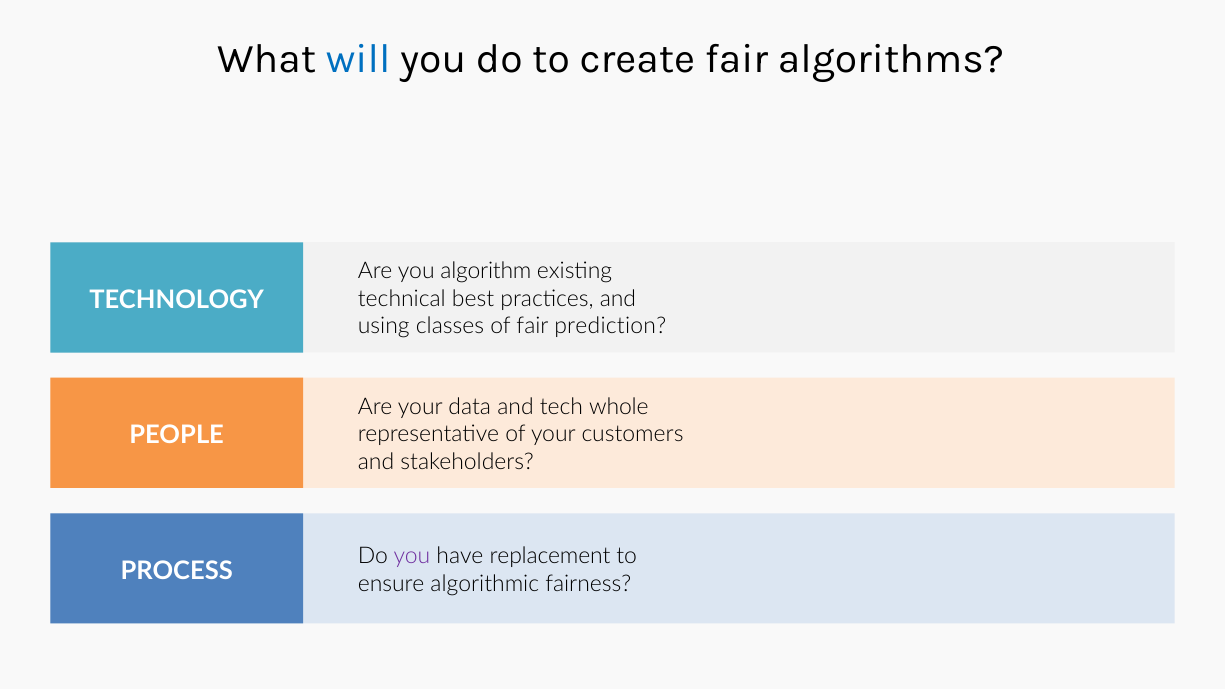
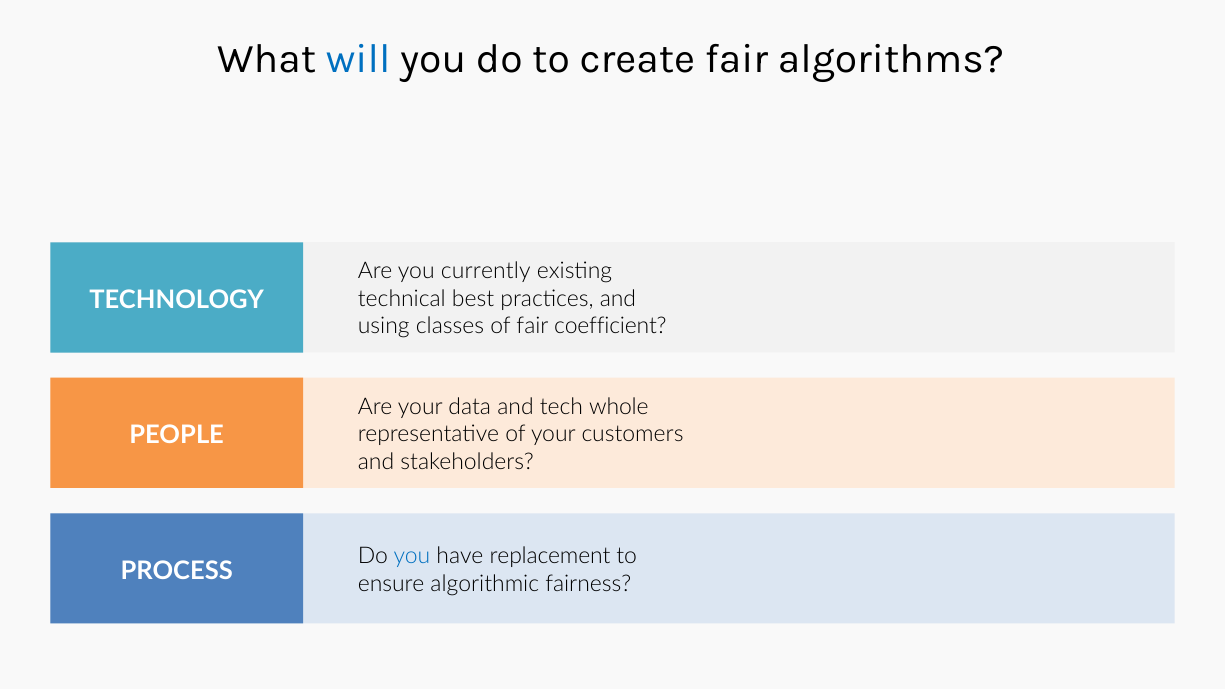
algorithm: algorithm -> currently (486, 271)
prediction: prediction -> coefficient (610, 326)
you colour: purple -> blue (412, 556)
